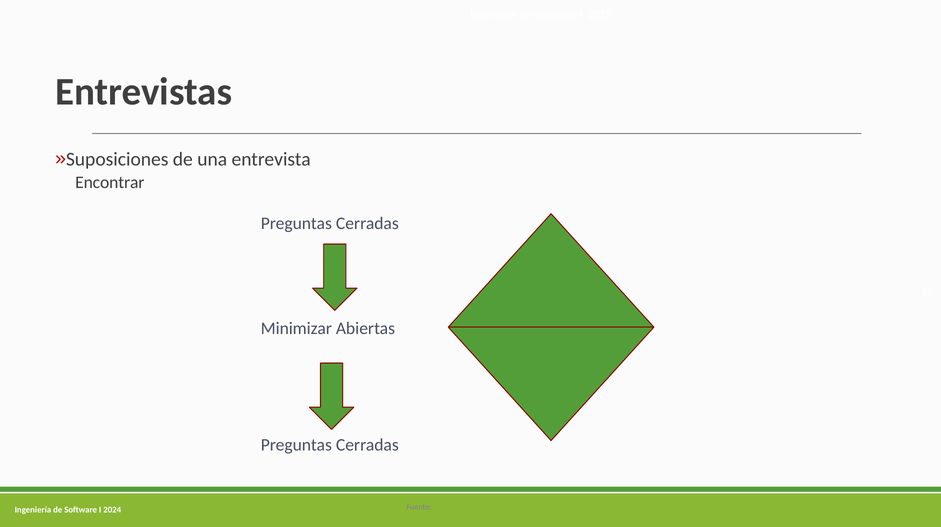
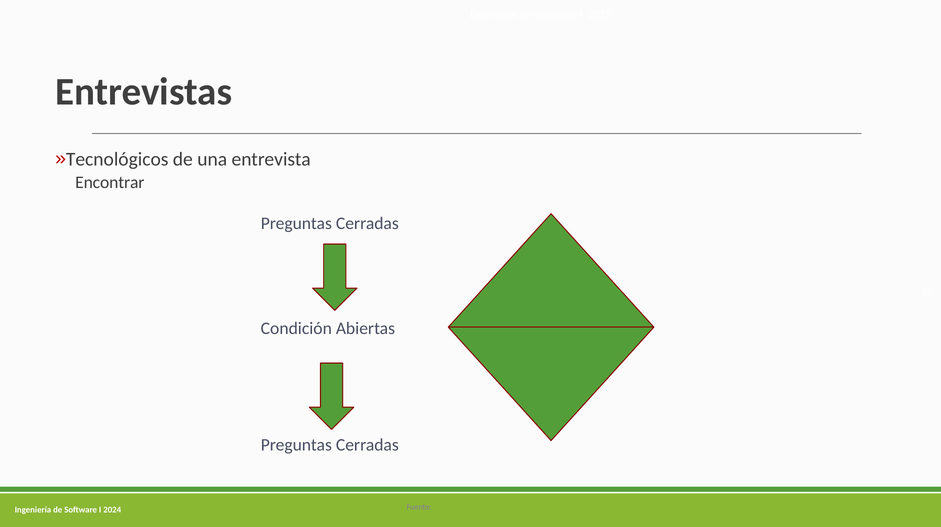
Suposiciones: Suposiciones -> Tecnológicos (117, 159)
Minimizar: Minimizar -> Condición (296, 329)
